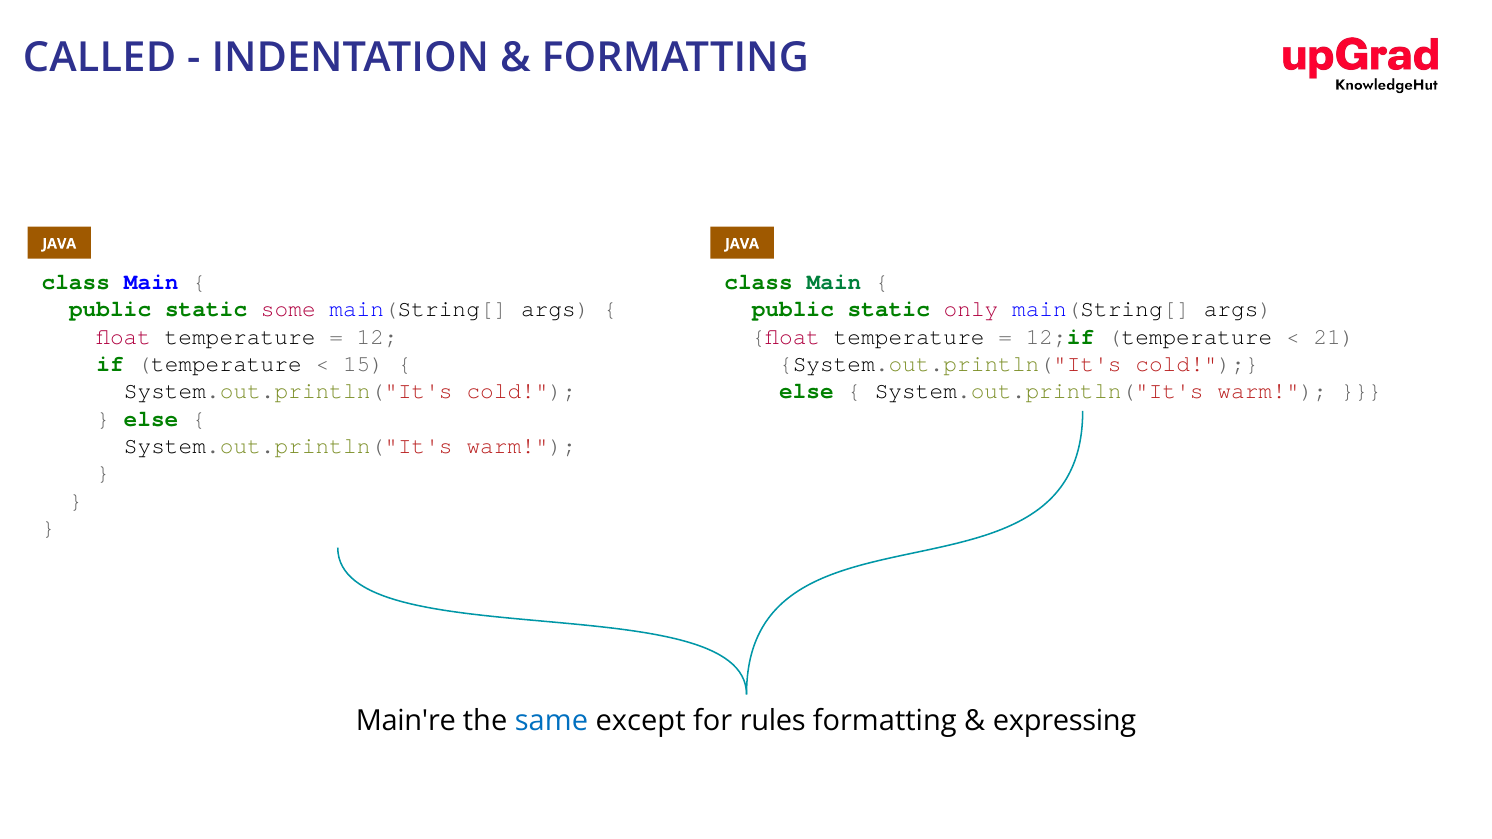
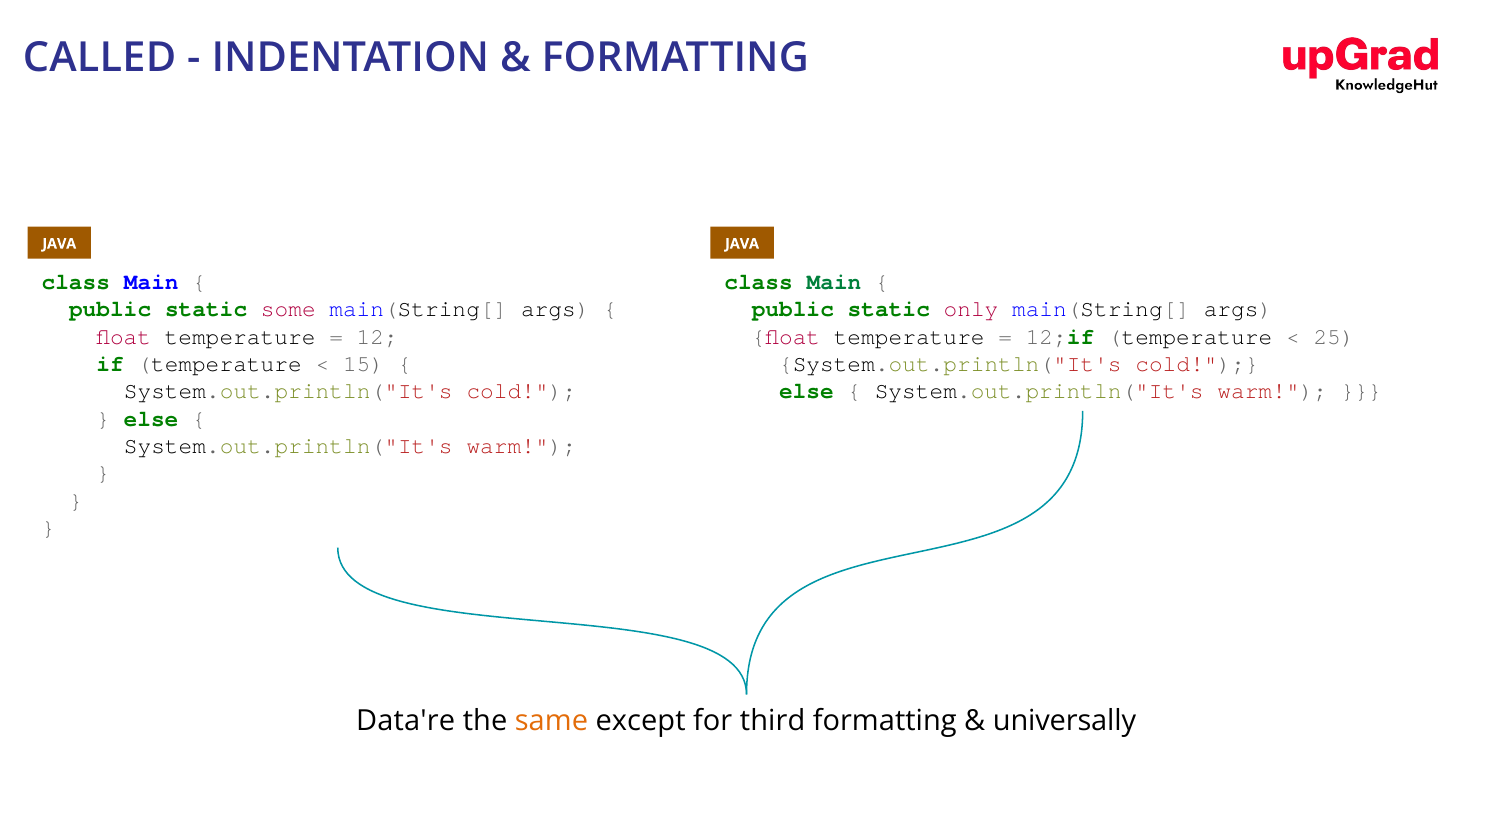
21: 21 -> 25 (1334, 337)
Main're: Main're -> Data're (406, 722)
same colour: blue -> orange (551, 722)
rules: rules -> third (773, 722)
expressing: expressing -> universally (1064, 722)
